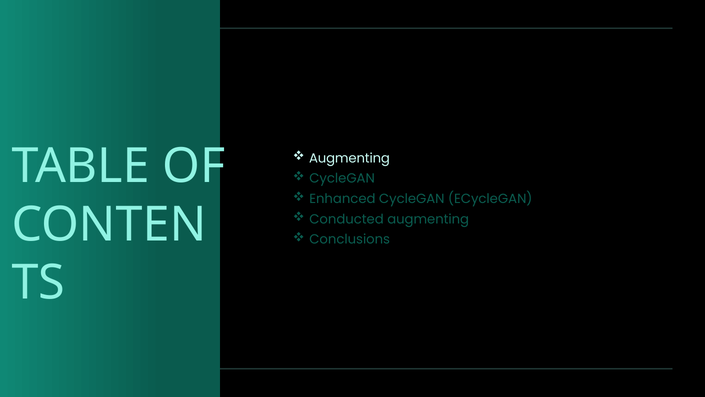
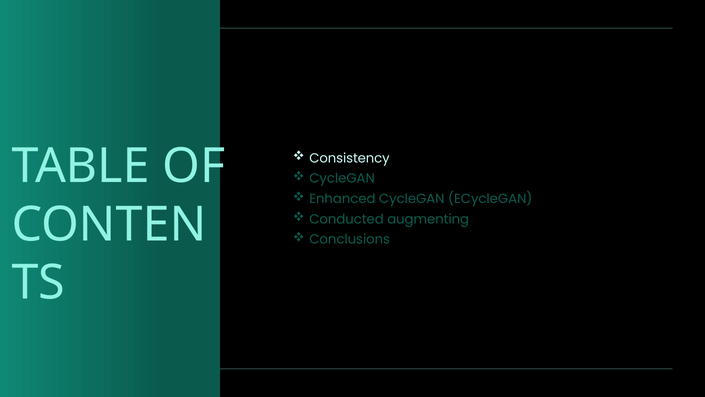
Augmenting: Augmenting -> Consistency (349, 158)
